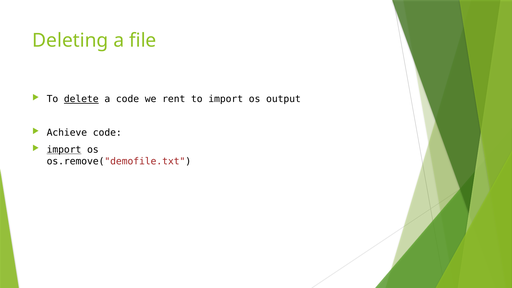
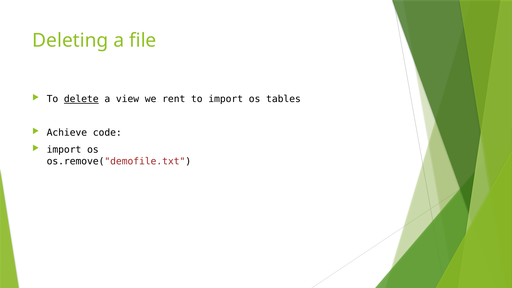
a code: code -> view (128, 99)
output: output -> tables (283, 99)
import underline: present -> none (64, 150)
